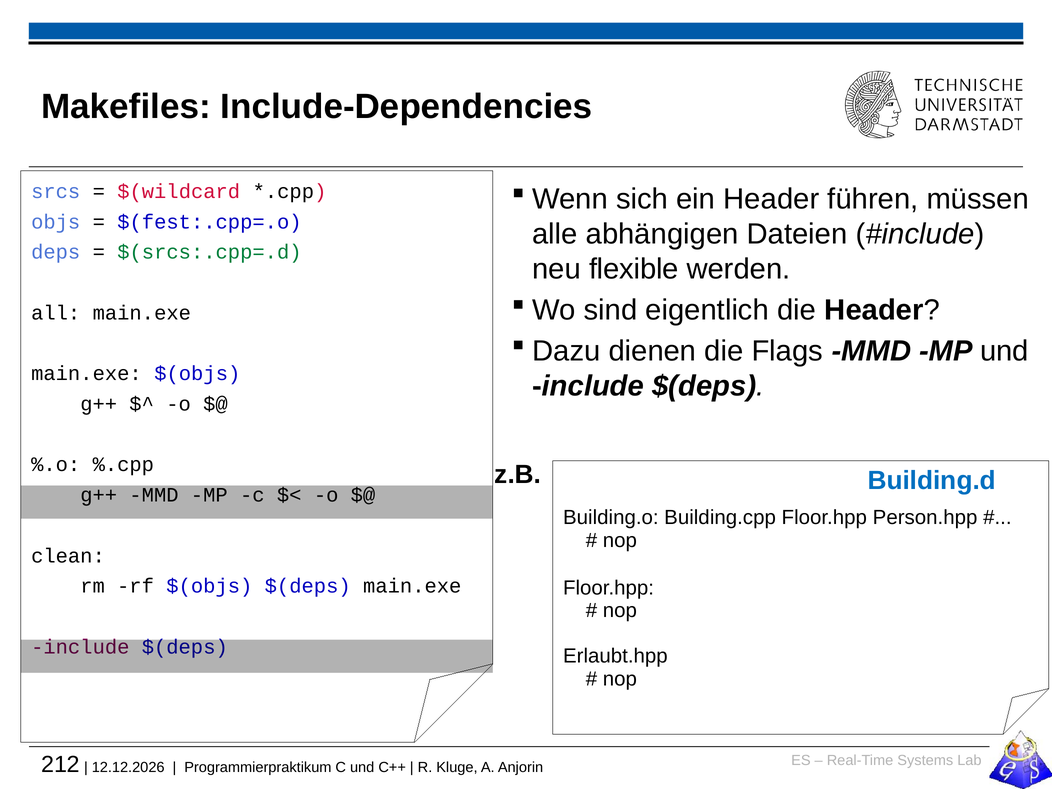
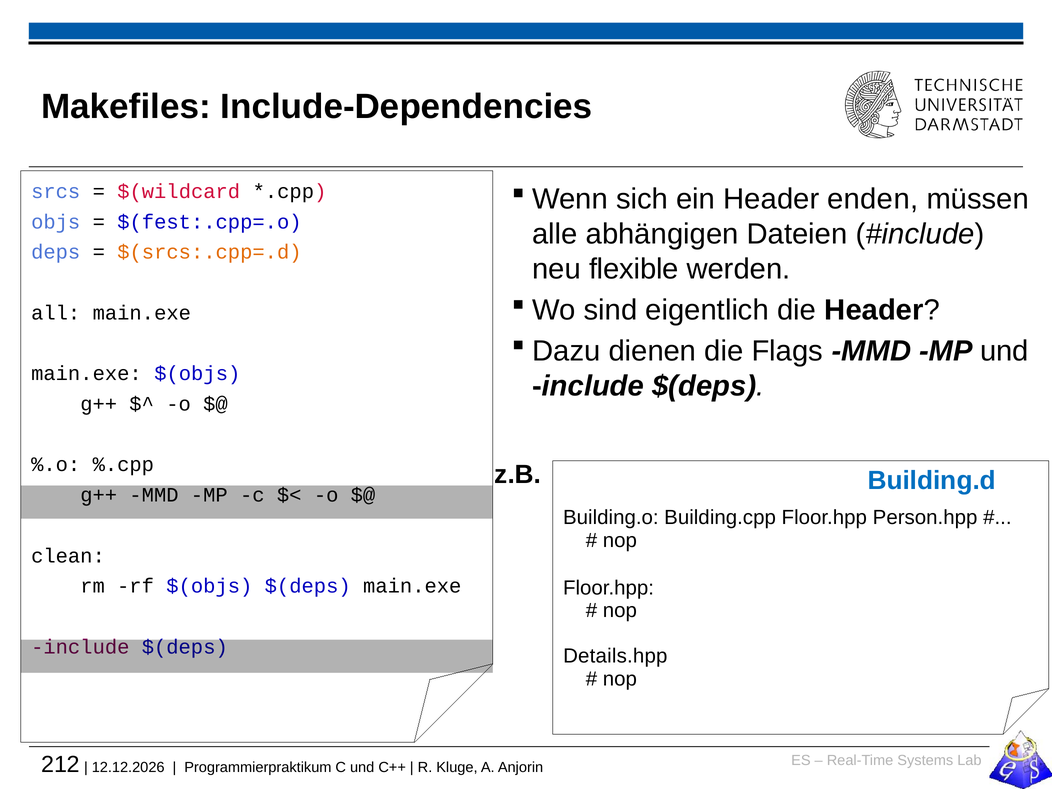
führen: führen -> enden (873, 199)
$(srcs:.cpp=.d colour: green -> orange (209, 252)
Erlaubt.hpp: Erlaubt.hpp -> Details.hpp (615, 656)
